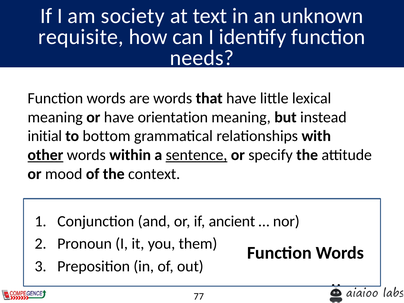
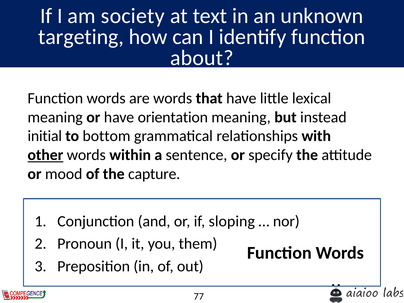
requisite: requisite -> targeting (81, 37)
needs: needs -> about (202, 58)
sentence underline: present -> none (197, 155)
context: context -> capture (154, 174)
ancient: ancient -> sloping (232, 221)
